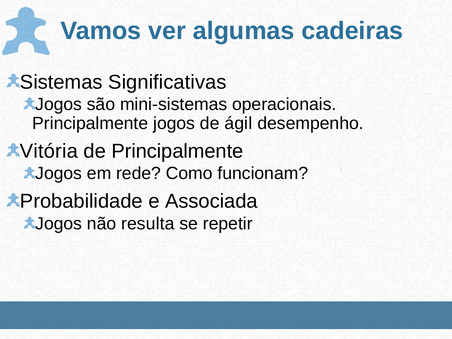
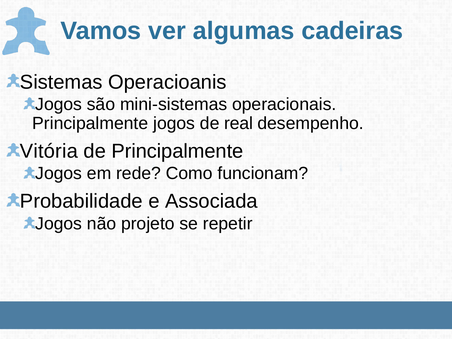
Significativas: Significativas -> Operacioanis (167, 82)
ágil: ágil -> real (239, 123)
resulta: resulta -> projeto (148, 224)
